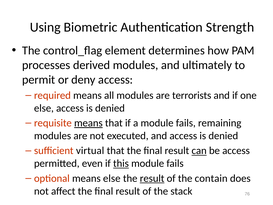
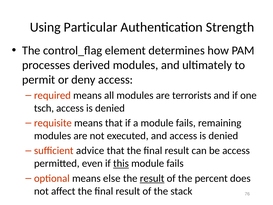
Biometric: Biometric -> Particular (91, 27)
else: else -> tsch (44, 108)
means underline: present -> none (88, 123)
virtual: virtual -> advice (90, 151)
can underline: present -> none (199, 151)
contain: contain -> percent (211, 178)
